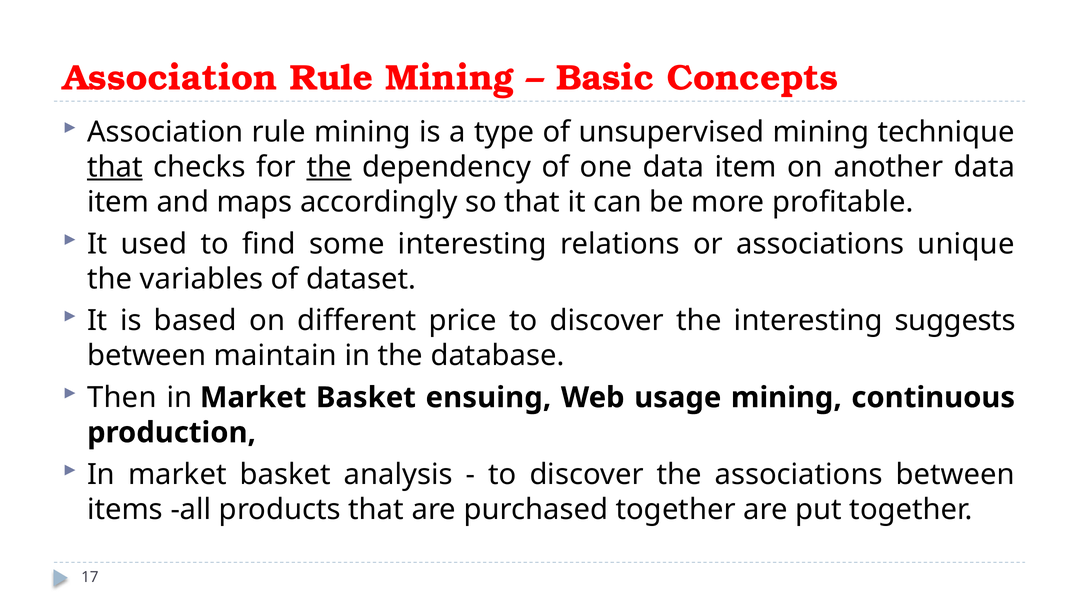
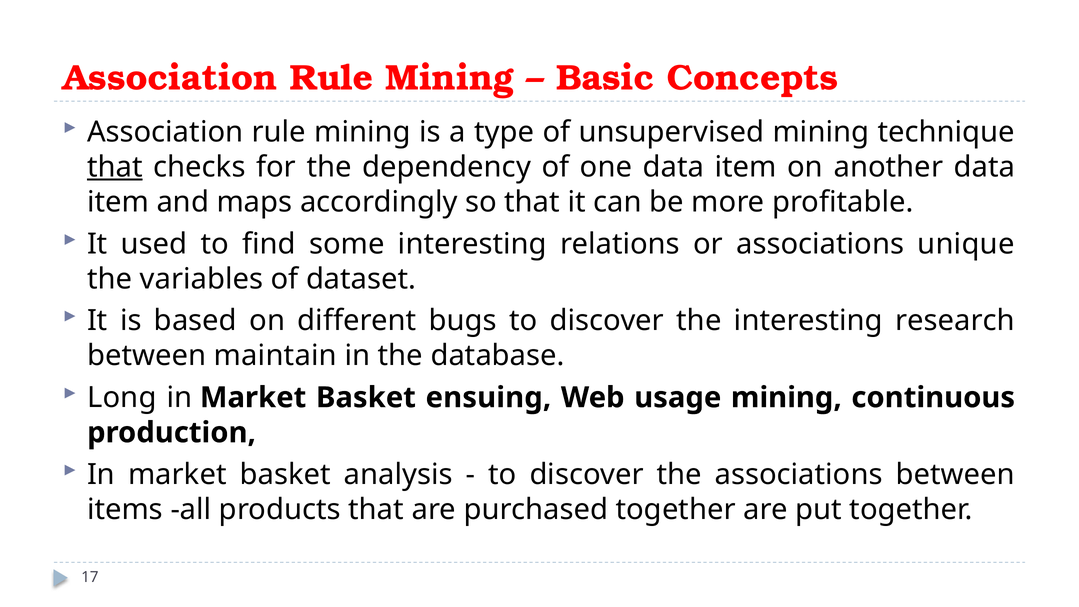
the underline: present -> none (329, 167)
price: price -> bugs (463, 321)
suggests: suggests -> research (955, 321)
Then: Then -> Long (122, 398)
